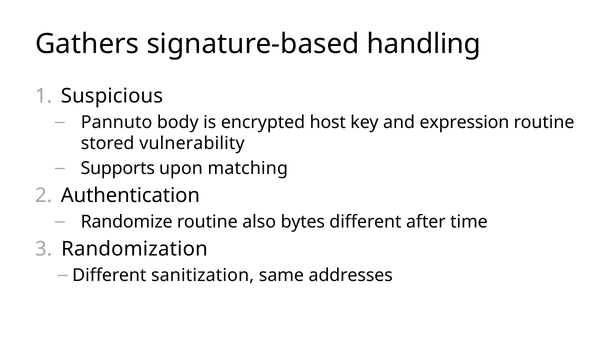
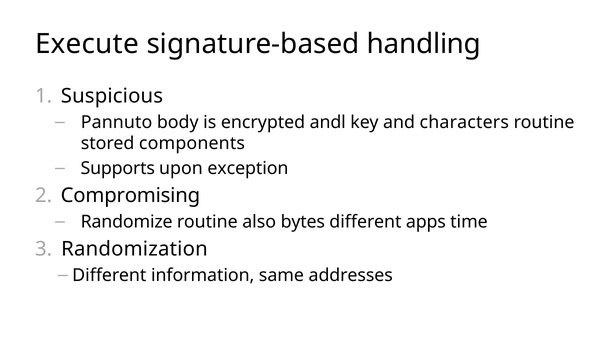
Gathers: Gathers -> Execute (87, 44)
host: host -> andl (328, 122)
expression: expression -> characters (464, 122)
vulnerability: vulnerability -> components (192, 144)
matching: matching -> exception (248, 169)
Authentication: Authentication -> Compromising (130, 196)
after: after -> apps (426, 222)
sanitization: sanitization -> information (203, 275)
